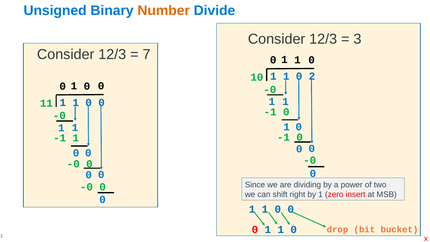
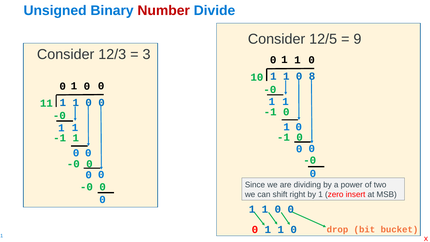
Number colour: orange -> red (164, 10)
12/3: 12/3 -> 12/5 (323, 39)
3: 3 -> 9 (357, 39)
7: 7 -> 3 (147, 54)
2: 2 -> 8 (312, 76)
